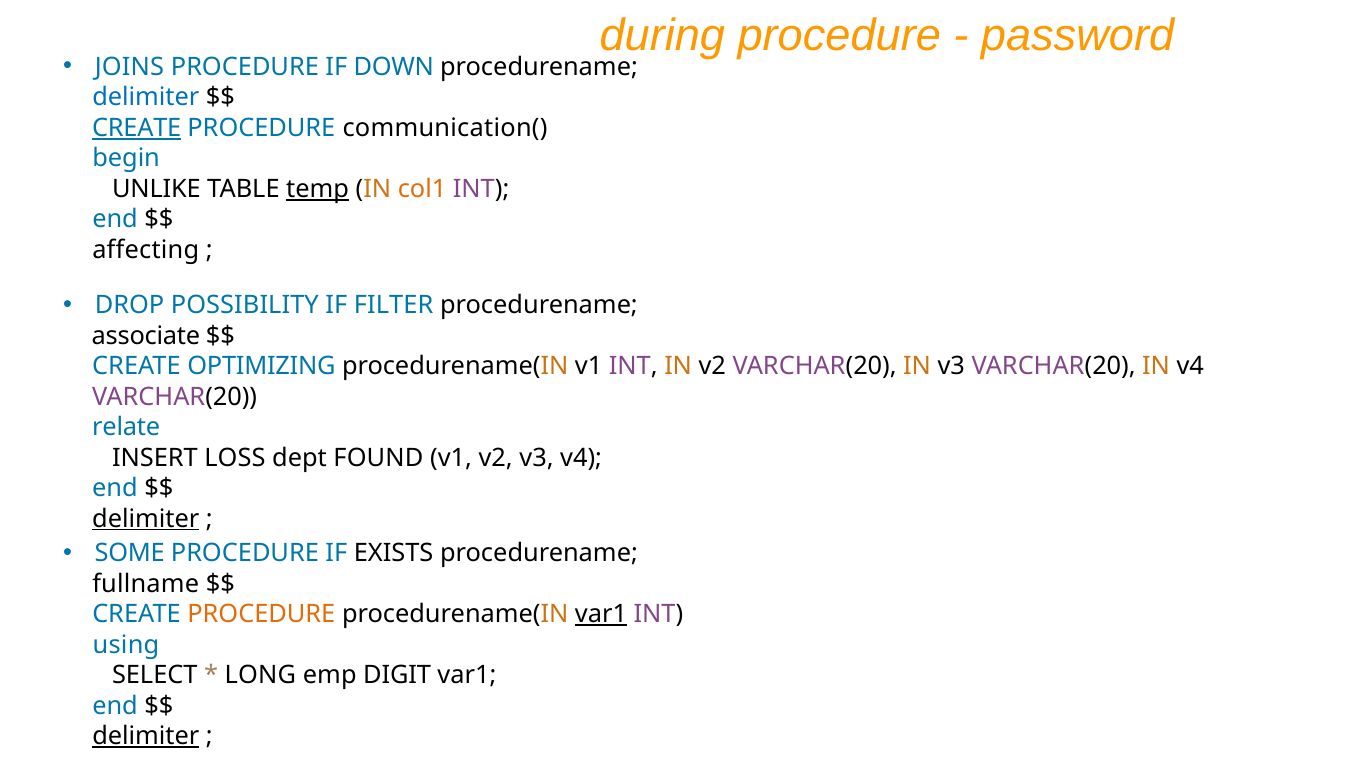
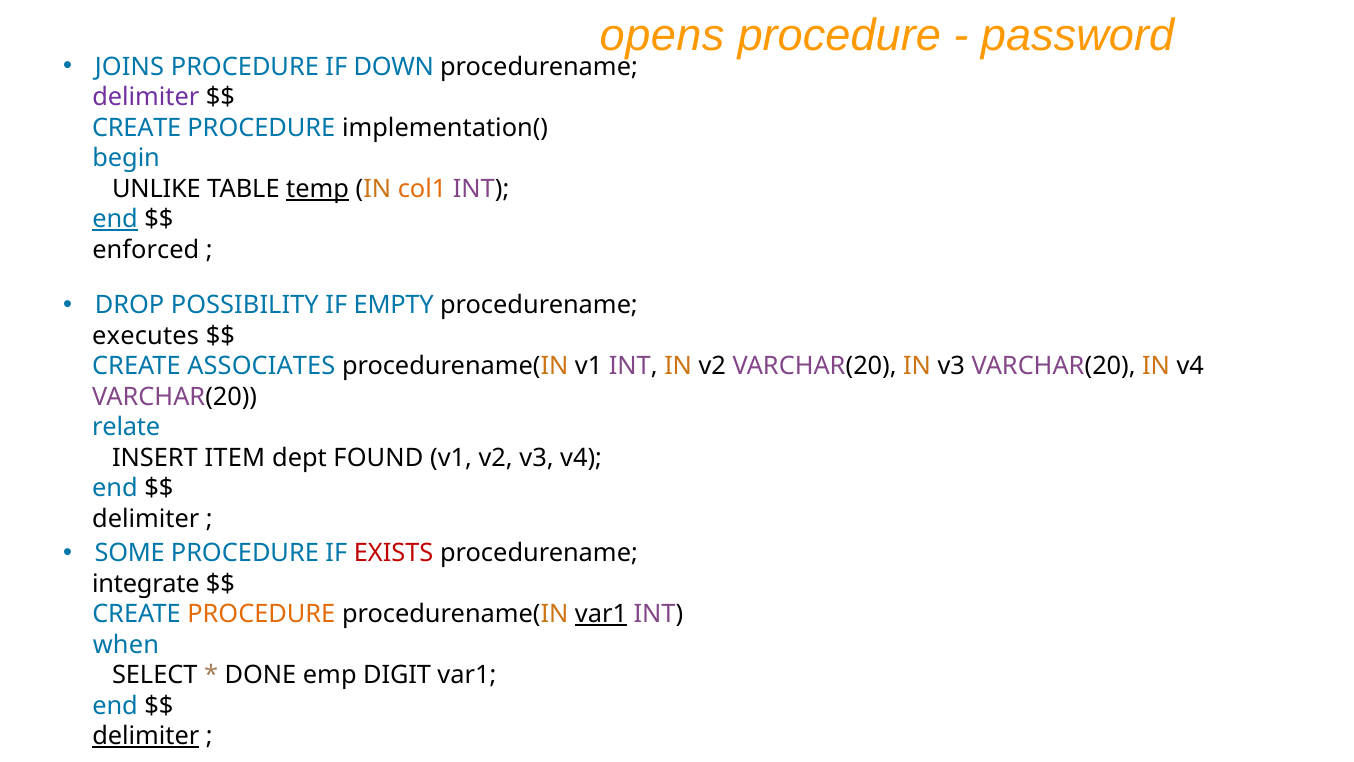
during: during -> opens (662, 35)
delimiter colour: blue -> purple (146, 97)
CREATE underline: present -> none (137, 128)
communication(: communication( -> implementation( (445, 128)
end underline: none -> present (115, 219)
affecting: affecting -> enforced (146, 250)
FILTER: FILTER -> EMPTY (394, 305)
associate: associate -> executes (146, 336)
OPTIMIZING: OPTIMIZING -> ASSOCIATES (261, 366)
LOSS: LOSS -> ITEM (235, 457)
delimiter underline: present -> none (146, 518)
EXISTS colour: black -> red (394, 553)
fullname: fullname -> integrate (146, 583)
using: using -> when (126, 644)
LONG: LONG -> DONE (260, 675)
